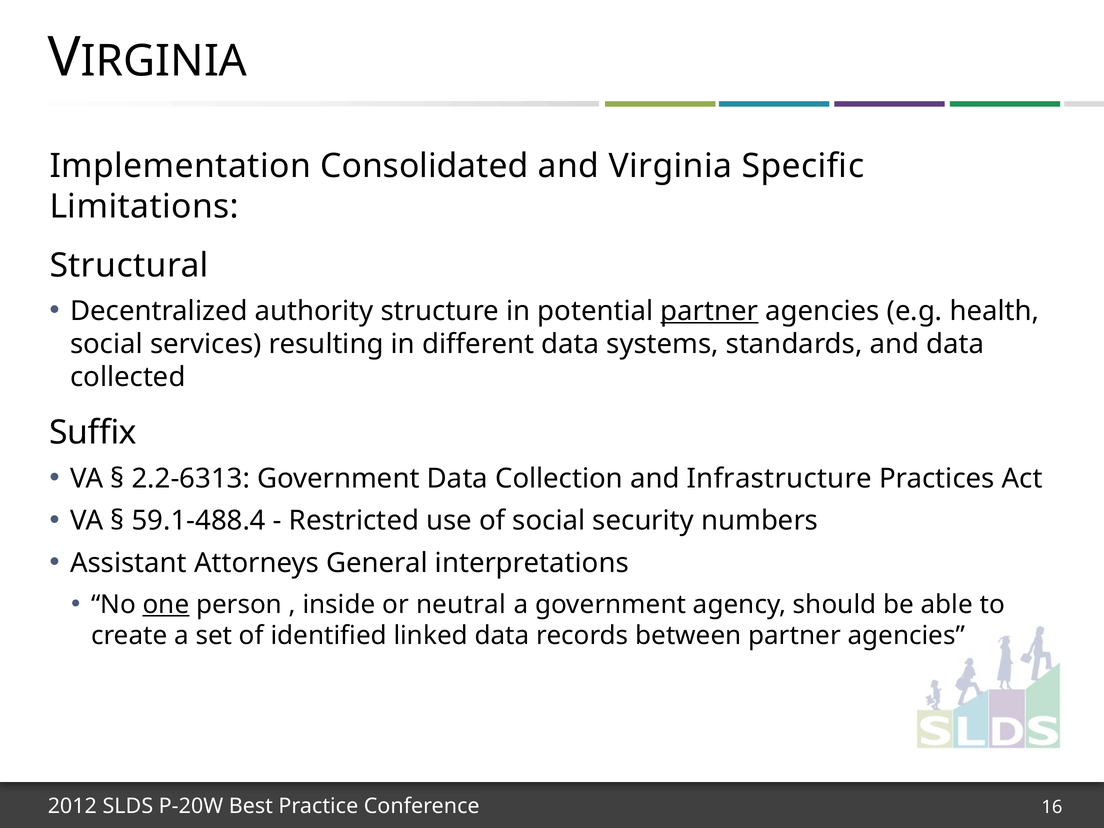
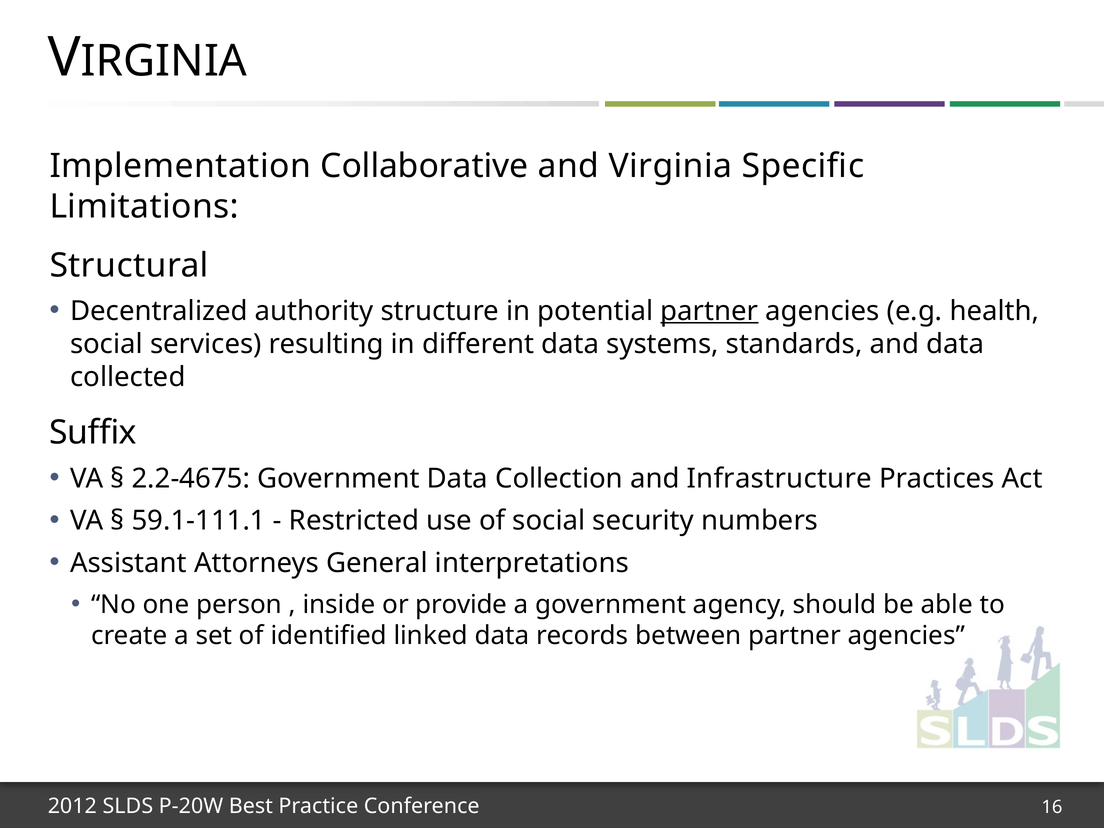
Consolidated: Consolidated -> Collaborative (424, 166)
2.2-6313: 2.2-6313 -> 2.2-4675 (191, 478)
59.1-488.4: 59.1-488.4 -> 59.1-111.1 (199, 521)
one underline: present -> none (166, 604)
neutral: neutral -> provide (461, 604)
